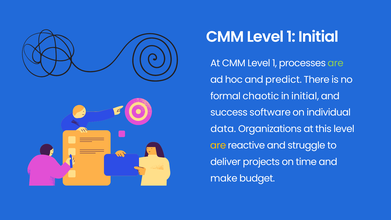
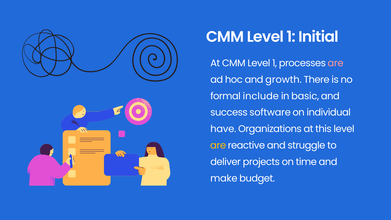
are colour: light green -> pink (336, 63)
predict: predict -> growth (284, 80)
chaotic: chaotic -> include (261, 96)
in initial: initial -> basic (305, 96)
data: data -> have (223, 129)
